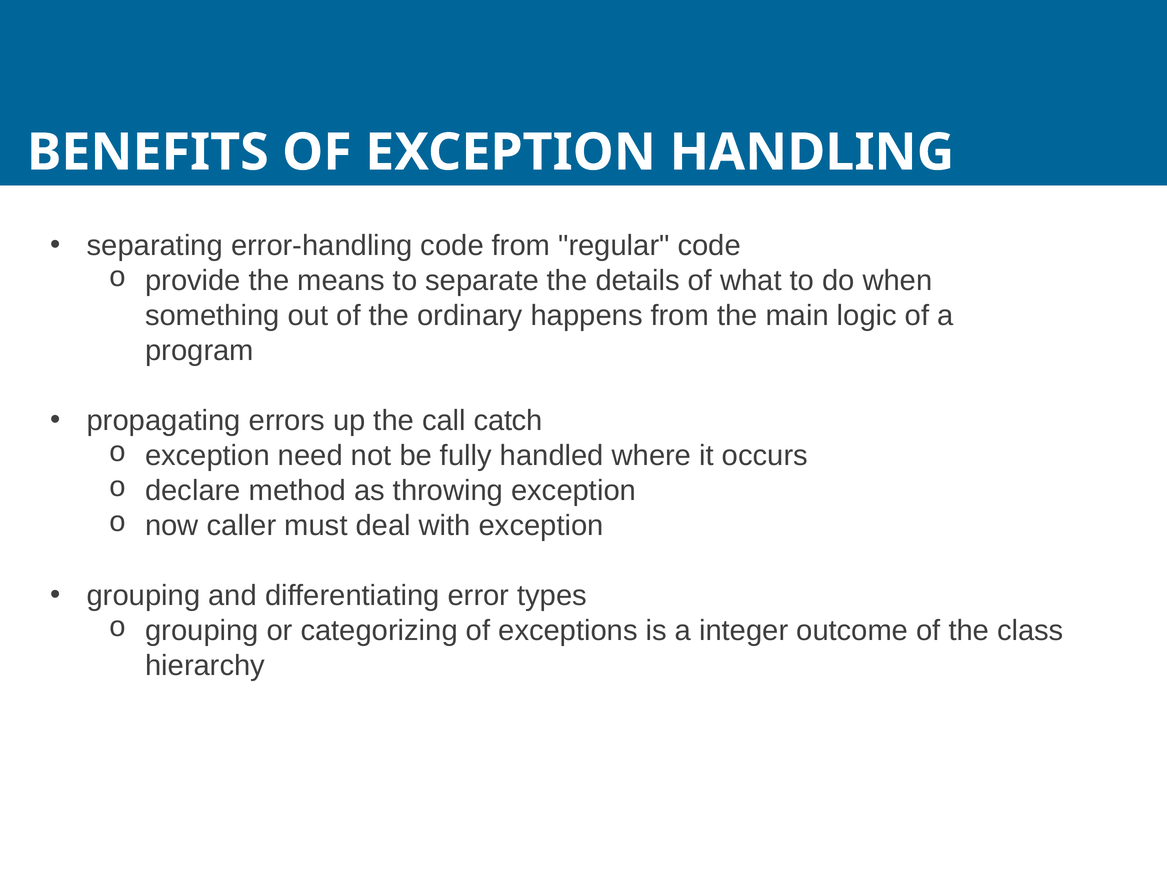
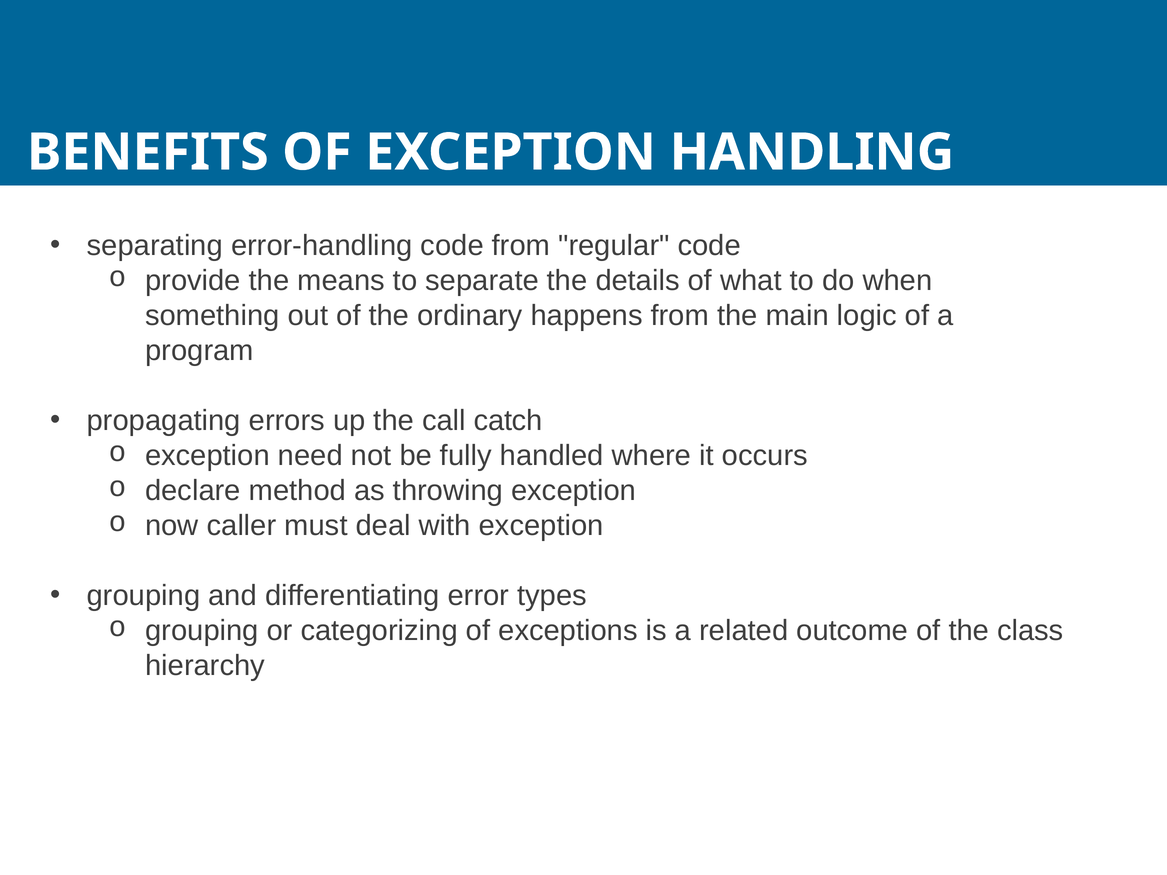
integer: integer -> related (744, 631)
